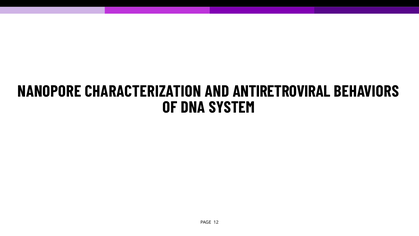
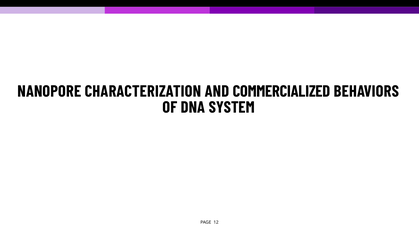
ANTIRETROVIRAL: ANTIRETROVIRAL -> COMMERCIALIZED (282, 91)
